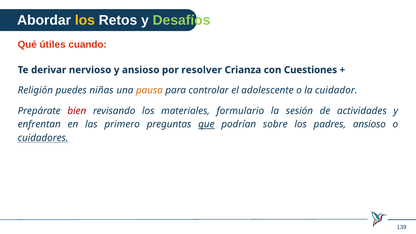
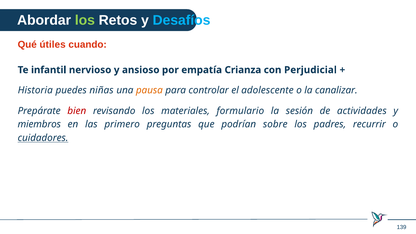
los colour: yellow -> light green (85, 20)
Desafíos colour: light green -> light blue (182, 20)
derivar: derivar -> infantil (49, 70)
resolver: resolver -> empatía (202, 70)
Cuestiones: Cuestiones -> Perjudicial (310, 70)
Religión: Religión -> Historia (35, 90)
cuidador: cuidador -> canalizar (336, 90)
enfrentan: enfrentan -> miembros (39, 124)
que underline: present -> none (206, 124)
padres ansioso: ansioso -> recurrir (369, 124)
